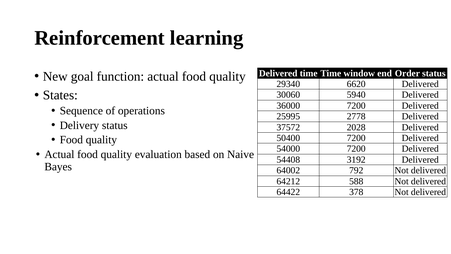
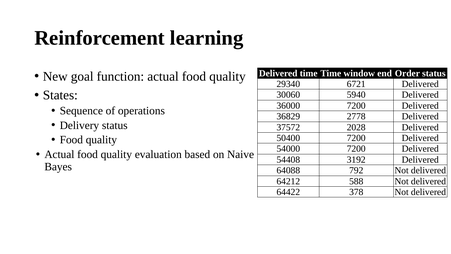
6620: 6620 -> 6721 (356, 84)
25995: 25995 -> 36829 (288, 116)
64002: 64002 -> 64088 (288, 170)
